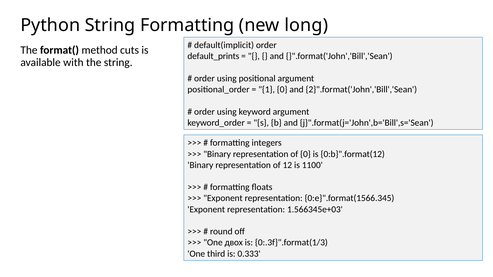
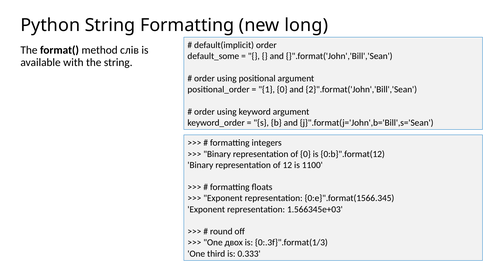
cuts: cuts -> слів (130, 50)
default_prints: default_prints -> default_some (213, 56)
